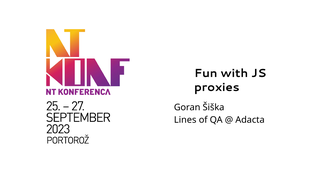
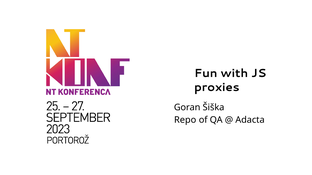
Lines: Lines -> Repo (185, 120)
